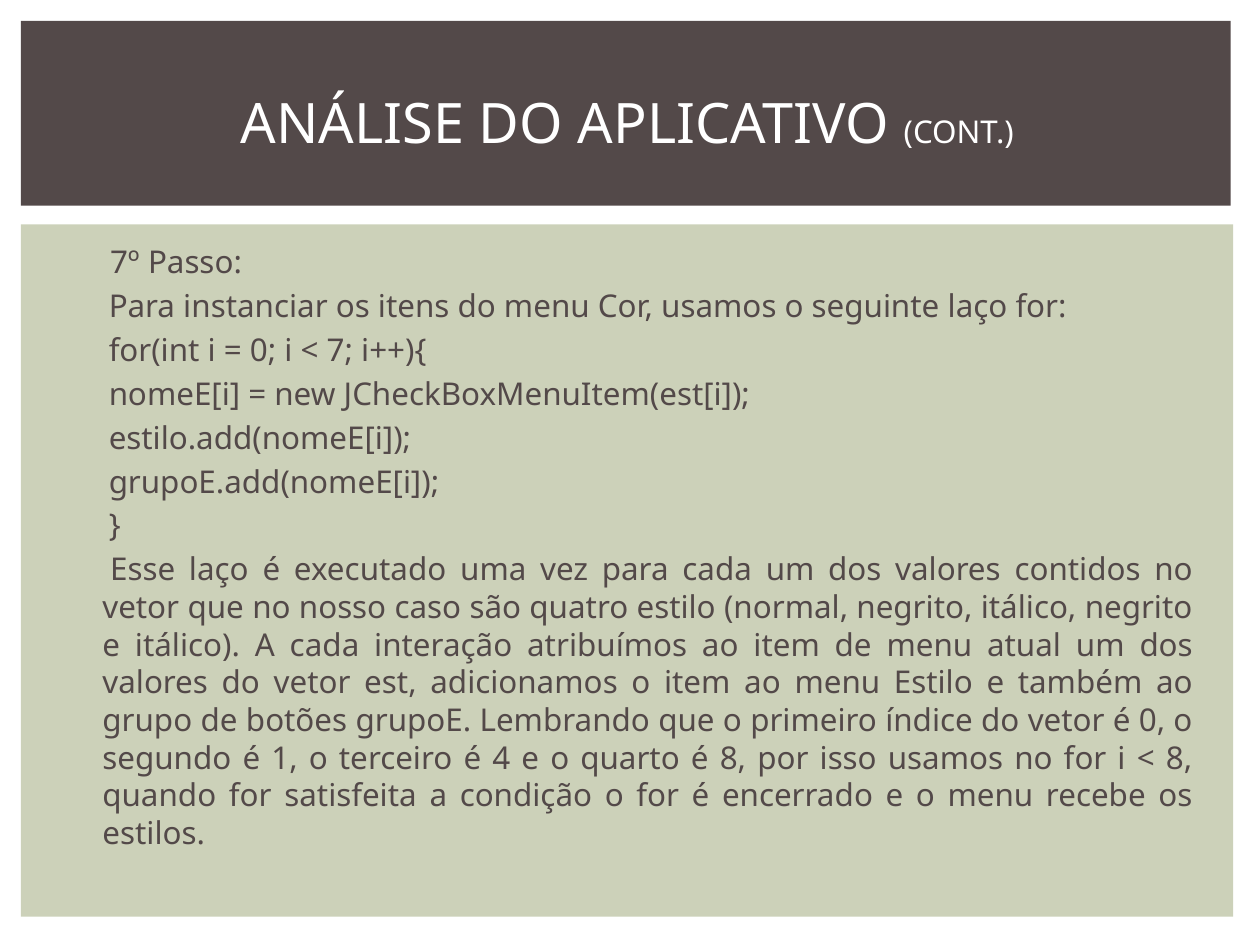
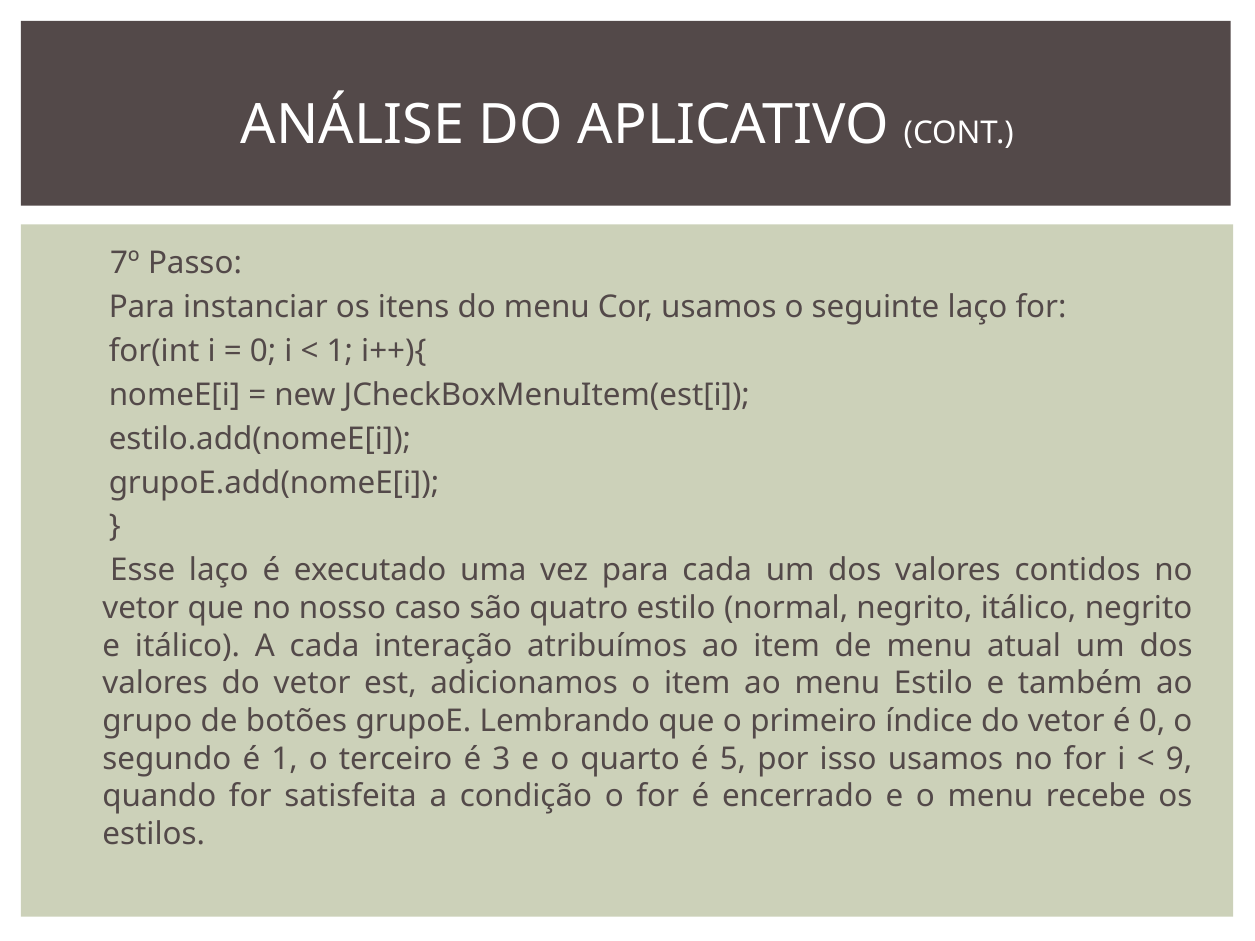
7: 7 -> 1 (340, 351)
4: 4 -> 3 (501, 759)
é 8: 8 -> 5 (733, 759)
8: 8 -> 9 (1179, 759)
